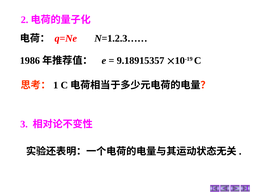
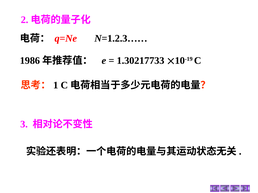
9.18915357: 9.18915357 -> 1.30217733 (141, 61)
